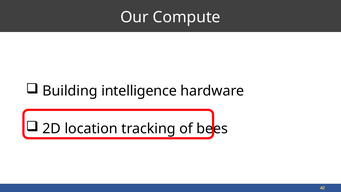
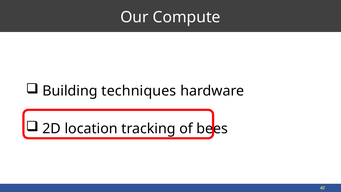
intelligence: intelligence -> techniques (139, 91)
